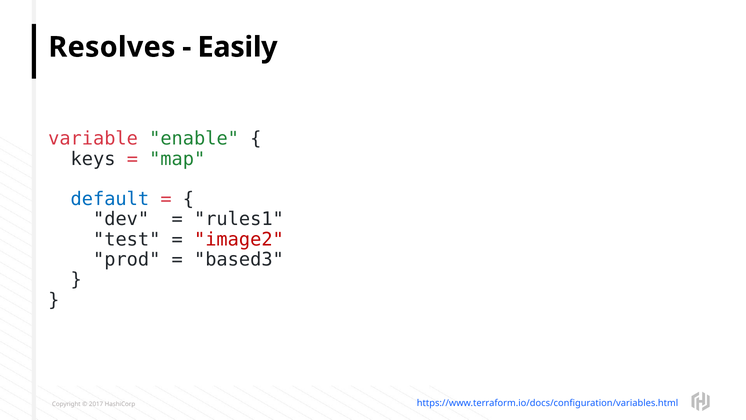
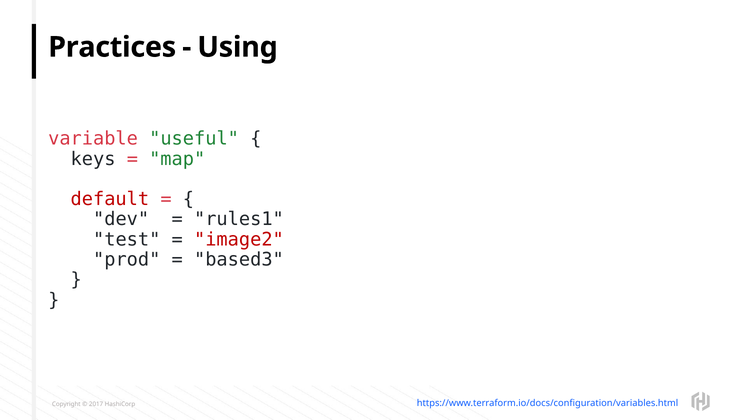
Resolves: Resolves -> Practices (112, 47)
Easily: Easily -> Using (238, 47)
enable: enable -> useful (194, 139)
default colour: blue -> red (110, 199)
